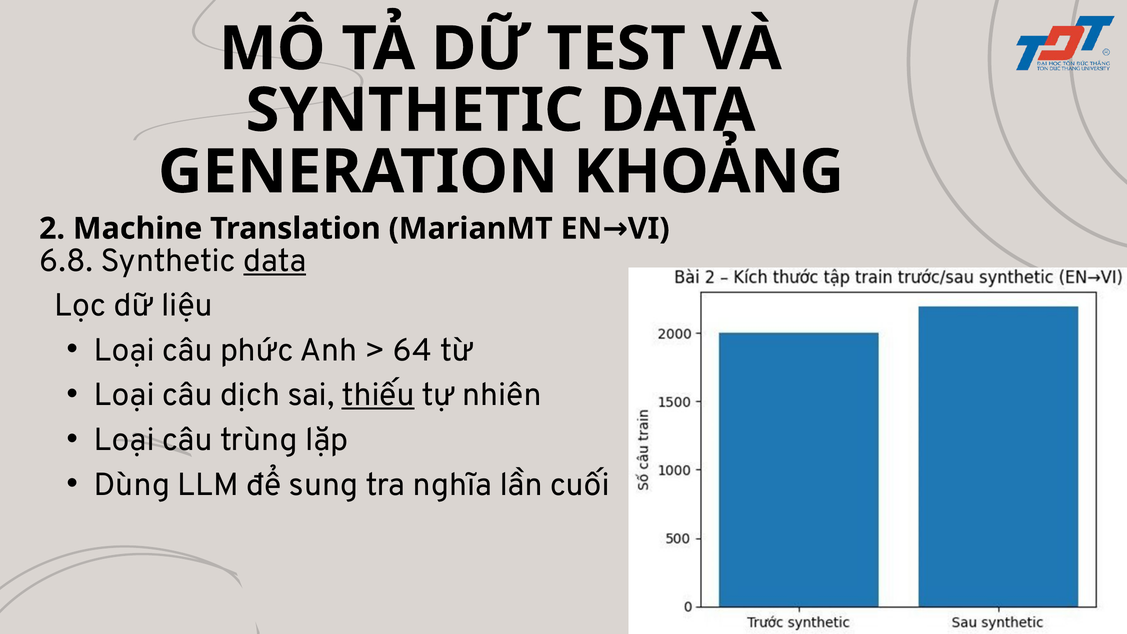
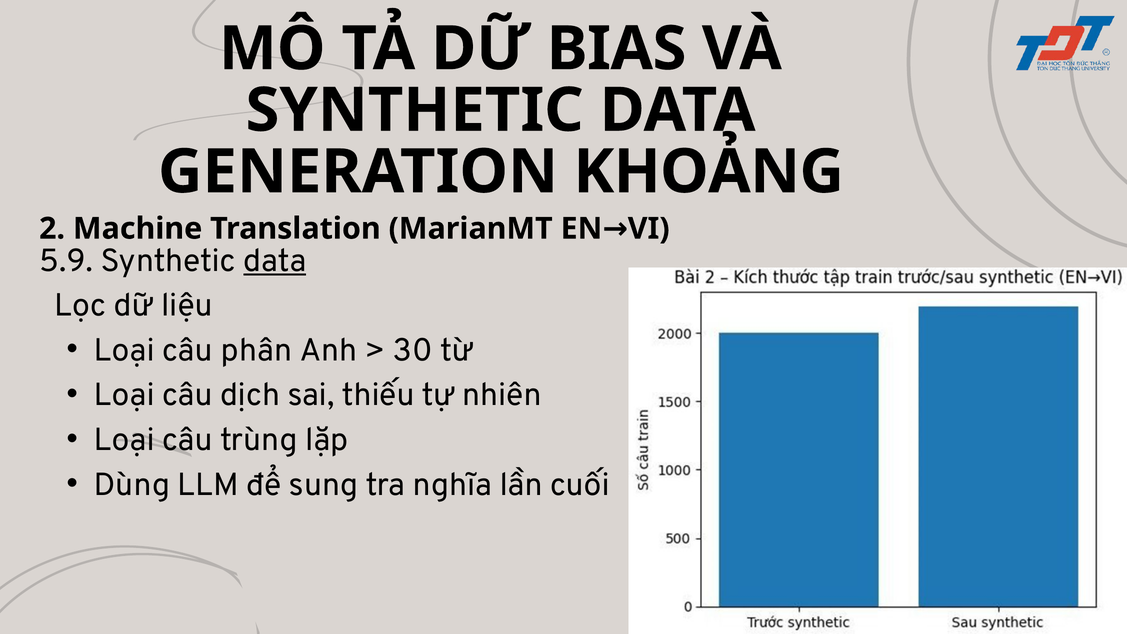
TEST: TEST -> BIAS (617, 49)
6.8: 6.8 -> 5.9 (66, 261)
phức: phức -> phân (257, 350)
64: 64 -> 30 (413, 350)
thiếu underline: present -> none (378, 395)
